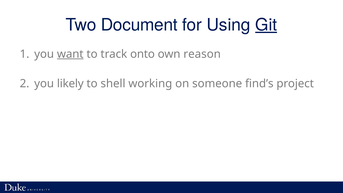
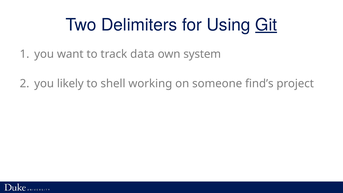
Document: Document -> Delimiters (139, 25)
want underline: present -> none (70, 54)
onto: onto -> data (142, 54)
reason: reason -> system (202, 54)
